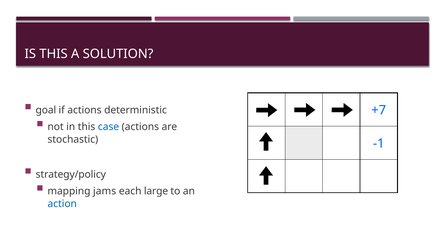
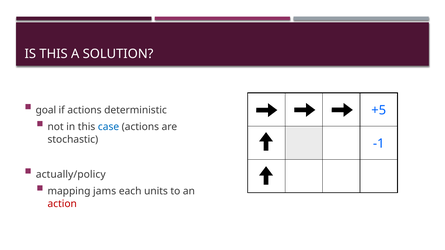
+7: +7 -> +5 (379, 110)
strategy/policy: strategy/policy -> actually/policy (71, 175)
large: large -> units (156, 191)
action colour: blue -> red (62, 204)
